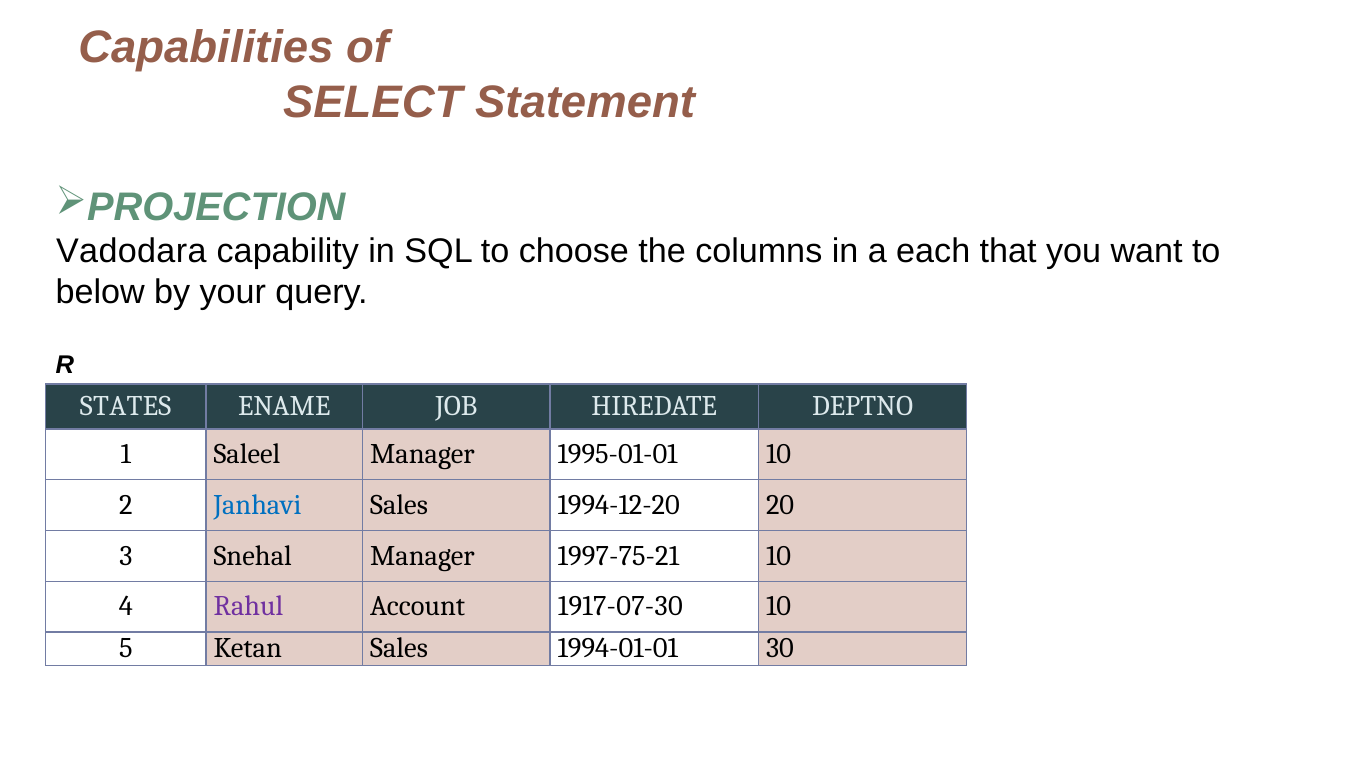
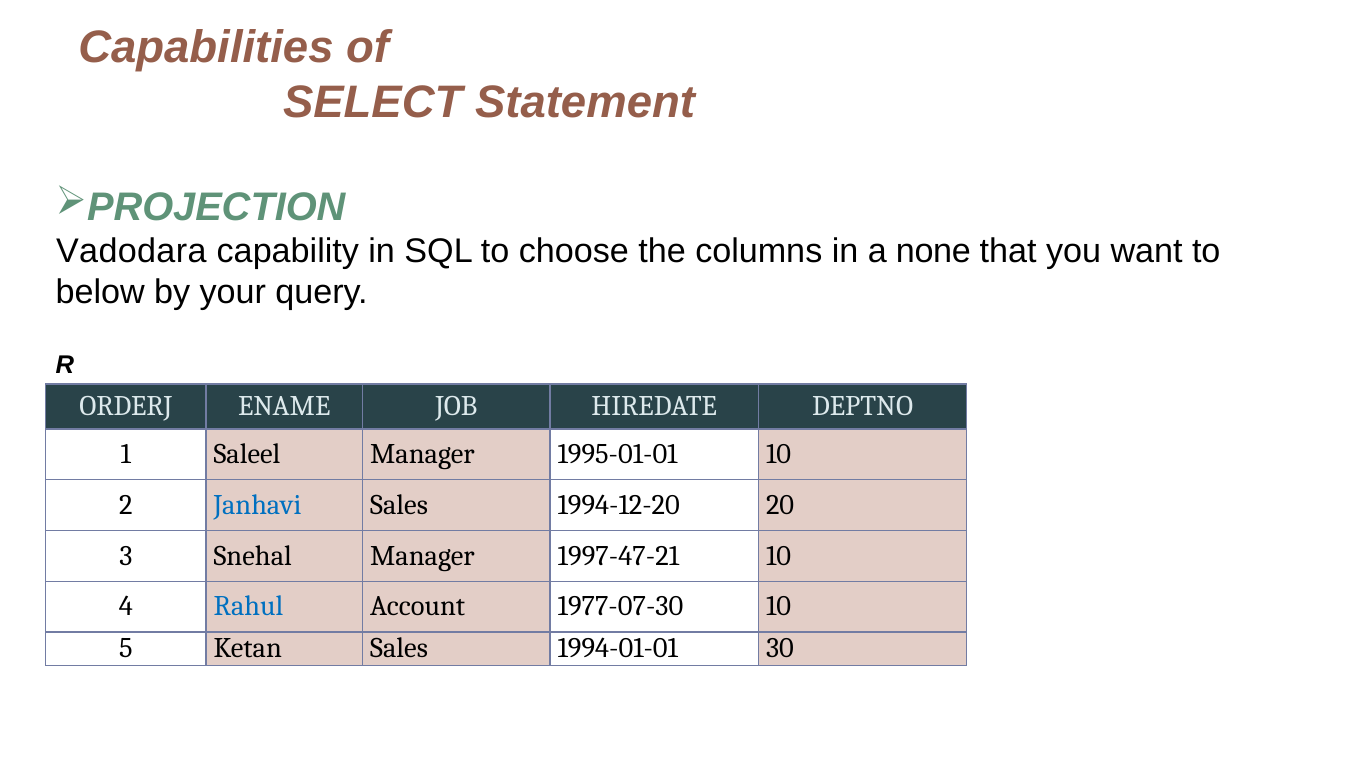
each: each -> none (933, 251)
STATES: STATES -> ORDERJ (126, 406)
1997-75-21: 1997-75-21 -> 1997-47-21 (618, 556)
Rahul colour: purple -> blue (248, 606)
1917-07-30: 1917-07-30 -> 1977-07-30 (620, 606)
